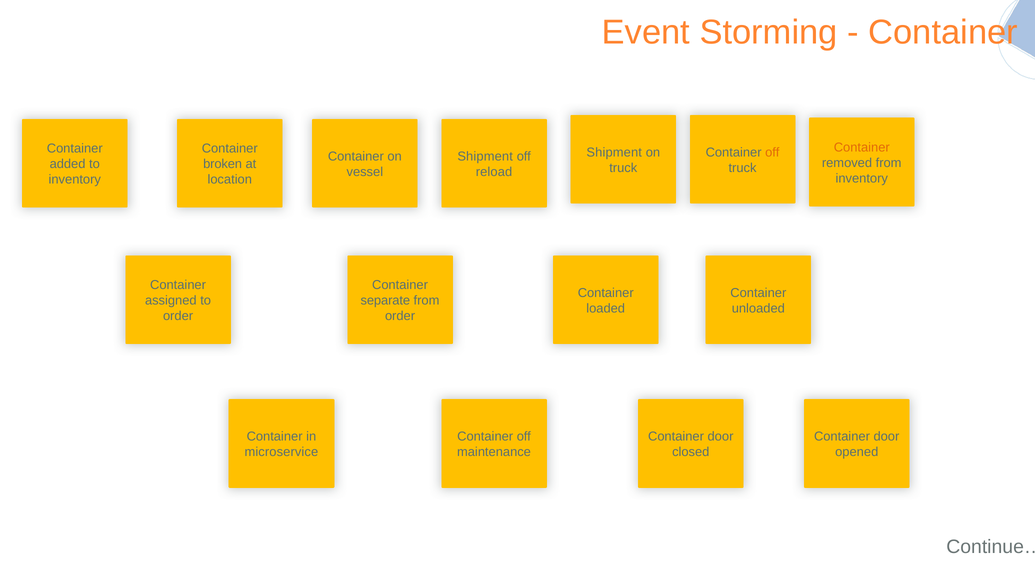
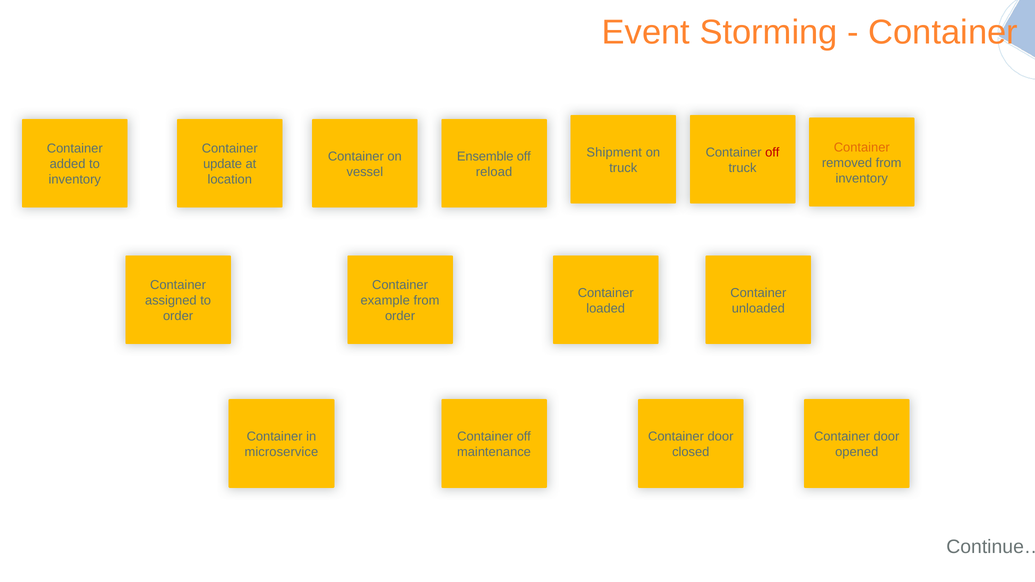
off colour: orange -> red (772, 152)
Shipment: Shipment -> Ensemble (485, 156)
broken: broken -> update (223, 164)
separate: separate -> example (385, 301)
